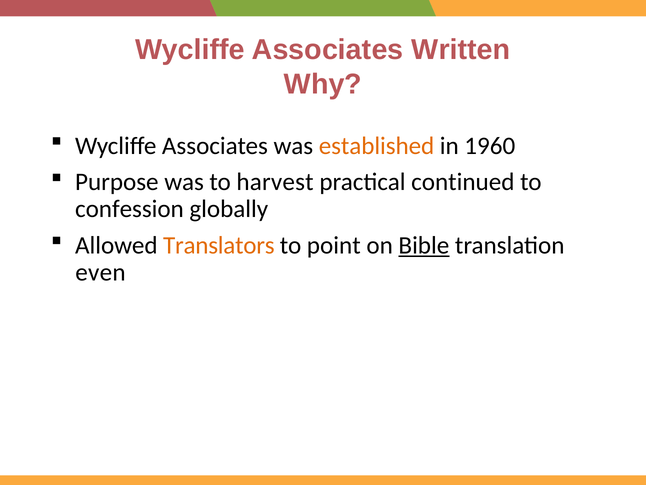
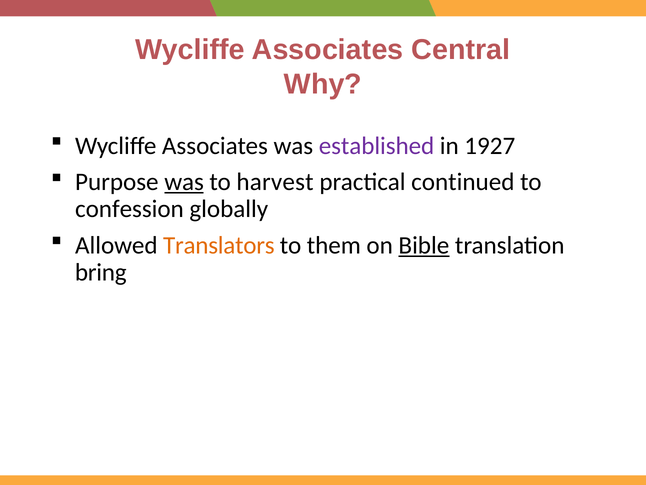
Written: Written -> Central (461, 50)
established colour: orange -> purple (377, 146)
1960: 1960 -> 1927 (490, 146)
was underline: none -> present (184, 182)
point: point -> them (334, 245)
even: even -> bring (101, 272)
